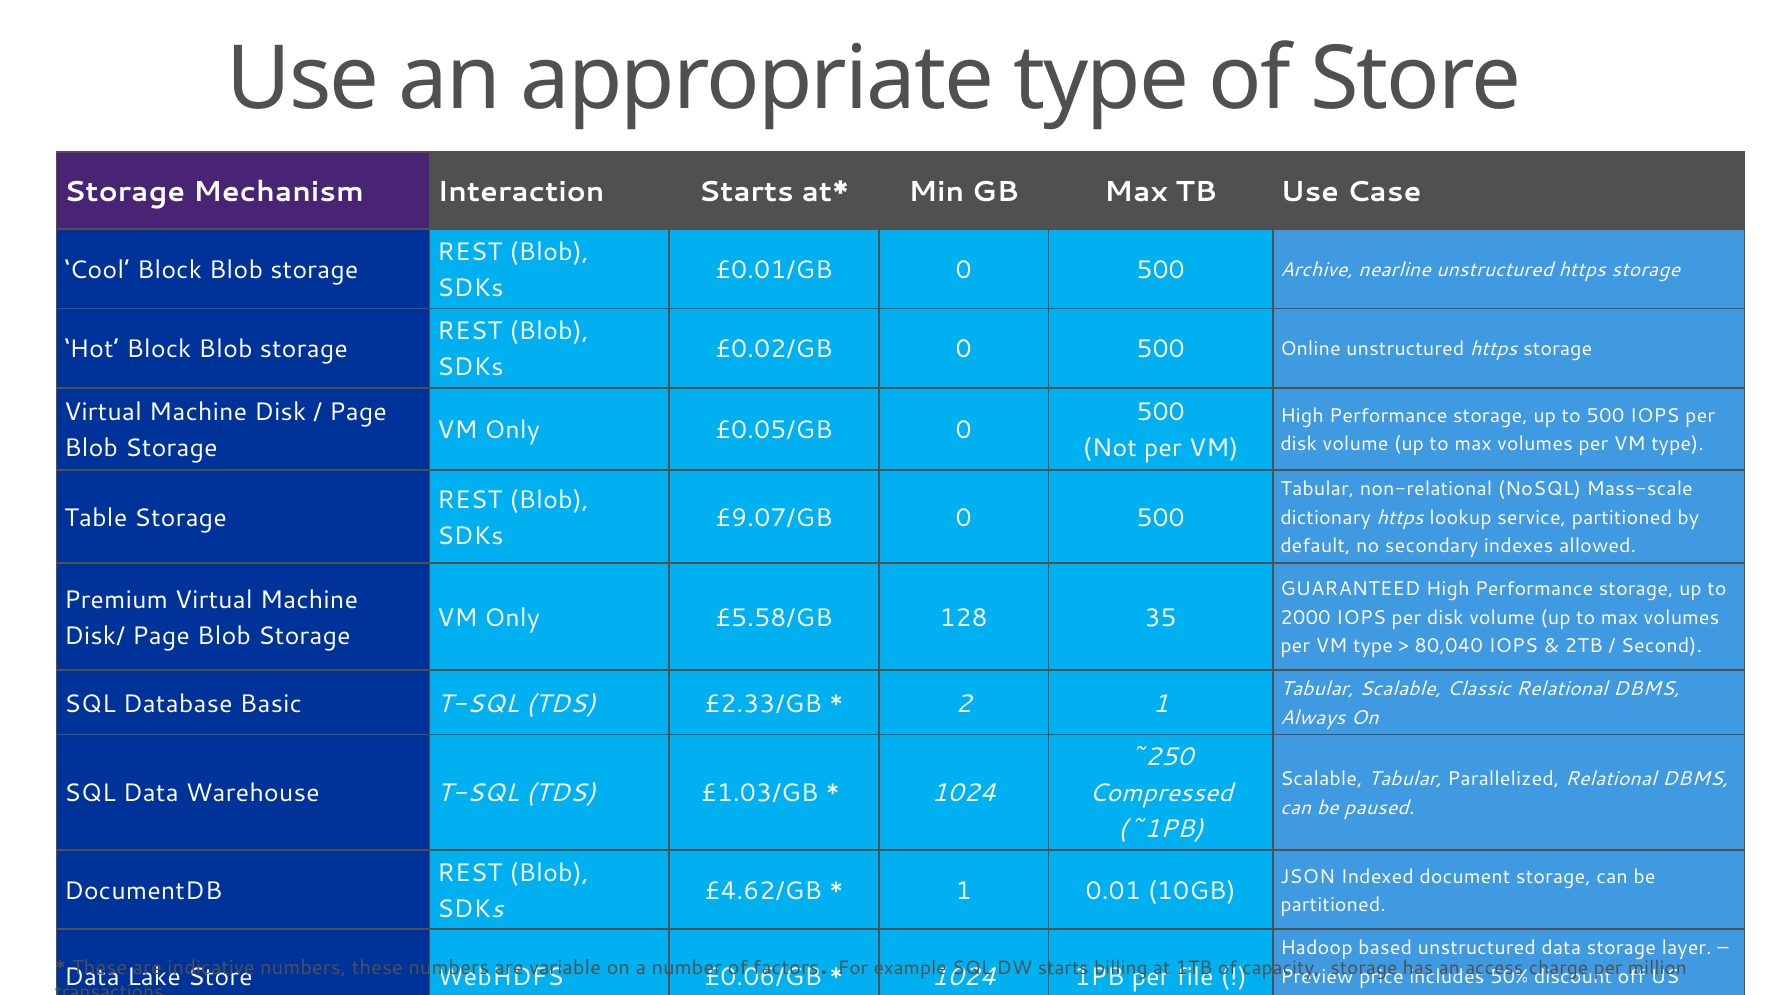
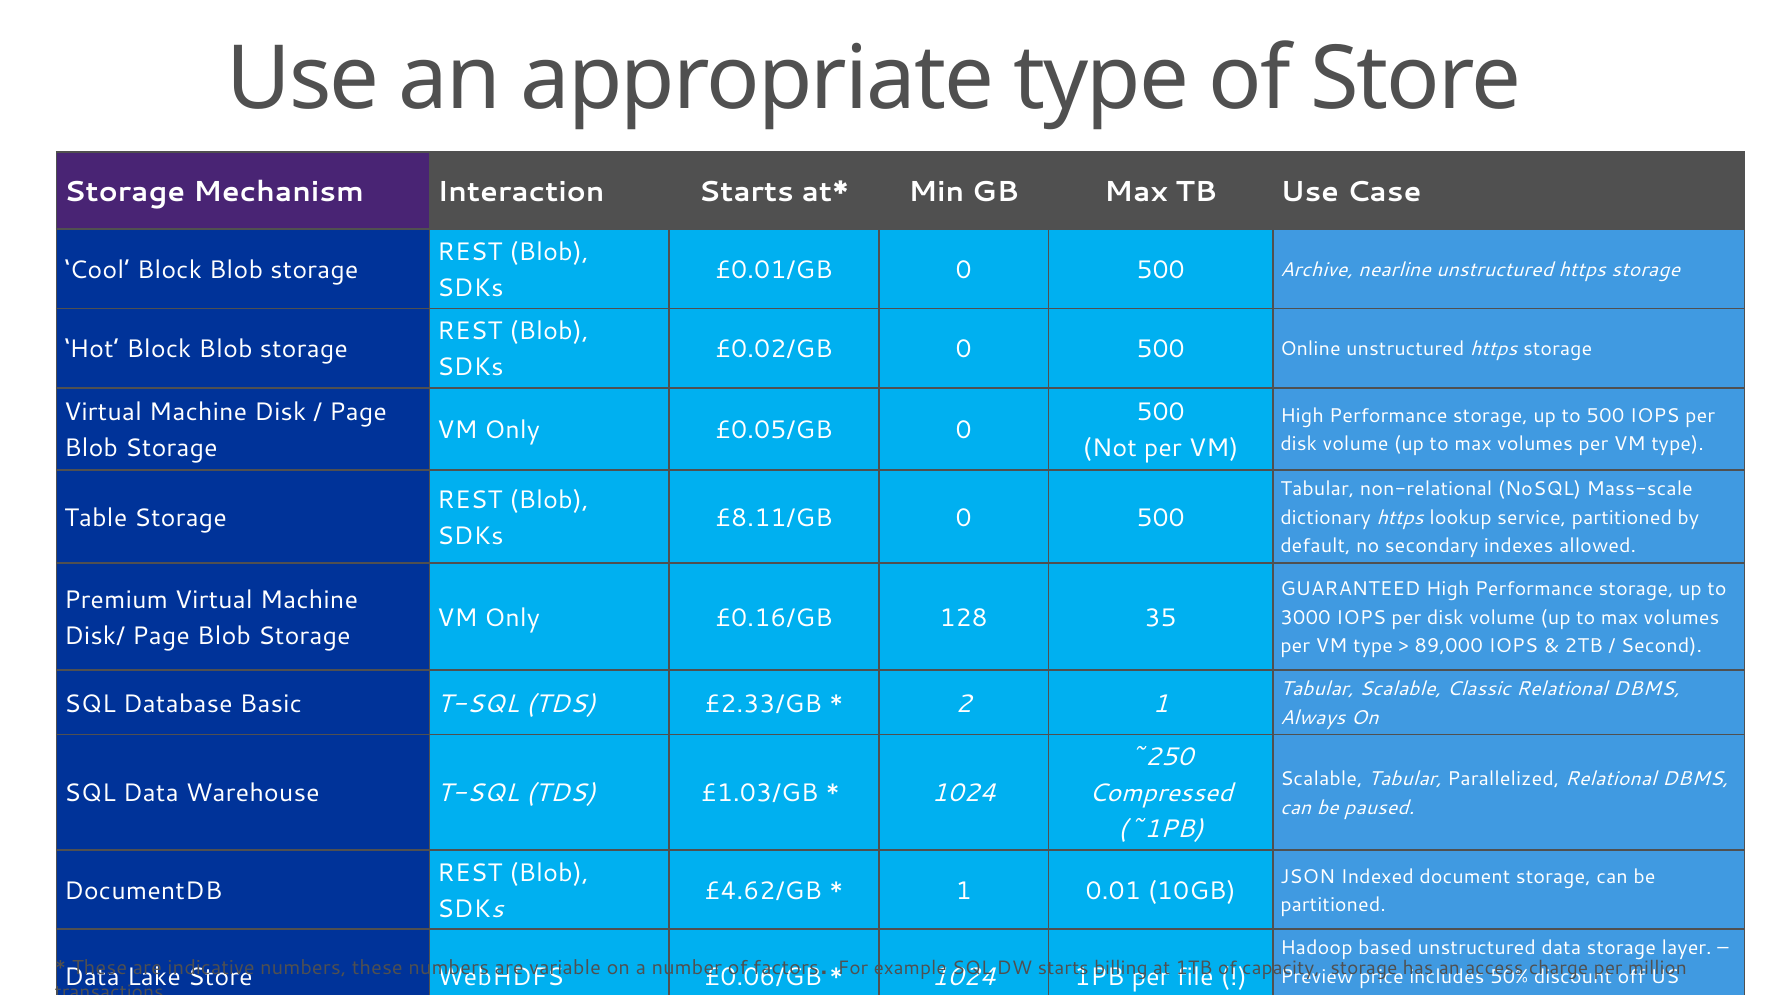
£9.07/GB: £9.07/GB -> £8.11/GB (774, 518)
£5.58/GB: £5.58/GB -> £0.16/GB (774, 618)
2000: 2000 -> 3000 (1306, 618)
80,040: 80,040 -> 89,000 (1449, 646)
